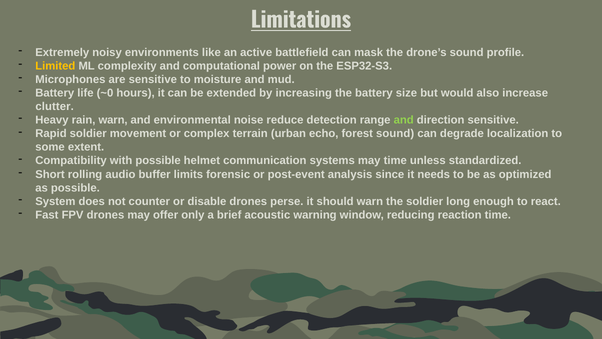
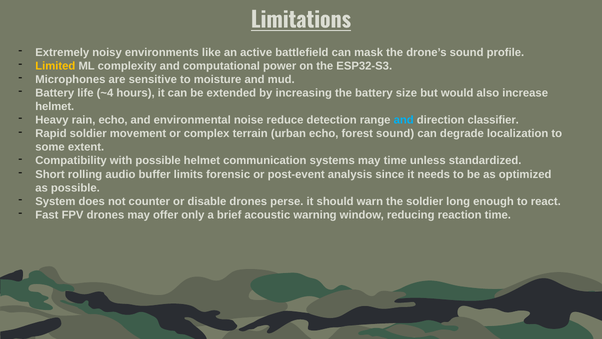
~0: ~0 -> ~4 (105, 93)
clutter: clutter -> helmet (55, 106)
rain warn: warn -> echo (113, 120)
and colour: light green -> light blue (404, 120)
direction sensitive: sensitive -> classifier (493, 120)
